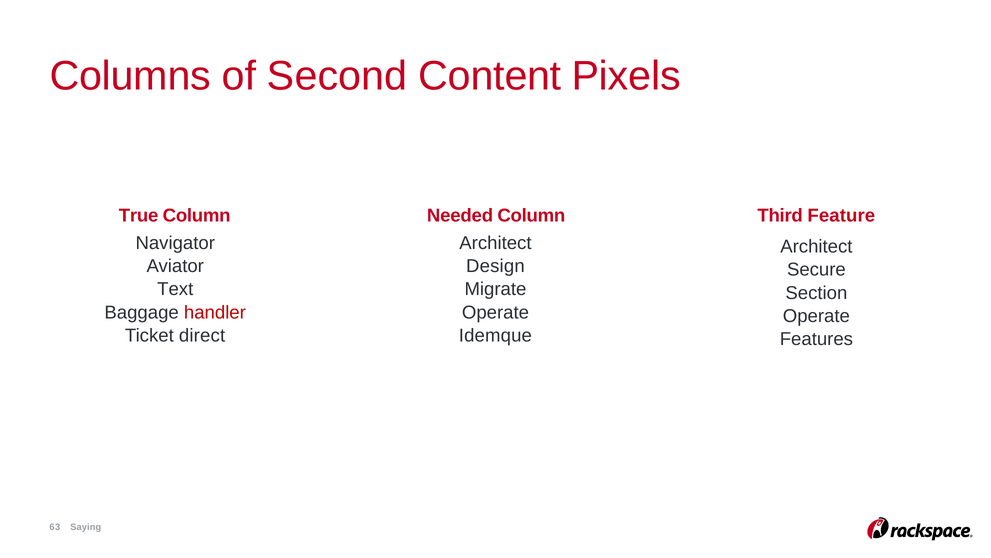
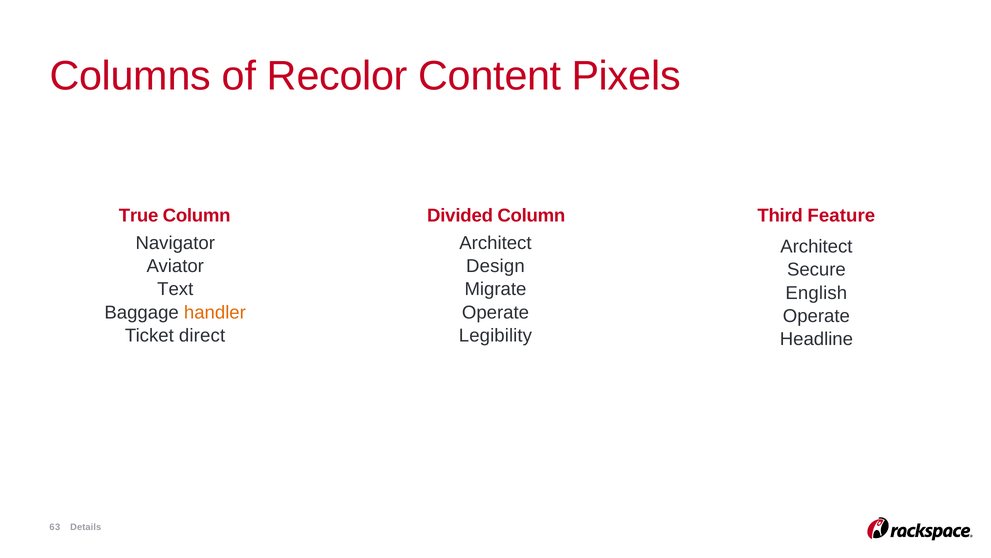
Second: Second -> Recolor (337, 76)
Needed: Needed -> Divided (460, 216)
Section: Section -> English (816, 293)
handler colour: red -> orange (215, 312)
Idemque: Idemque -> Legibility (495, 335)
Features: Features -> Headline (816, 339)
Saying: Saying -> Details (86, 527)
